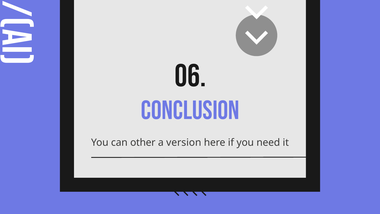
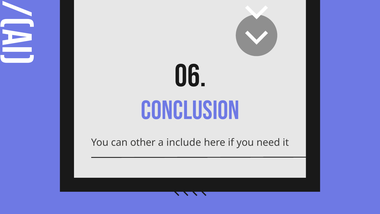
version: version -> include (184, 143)
